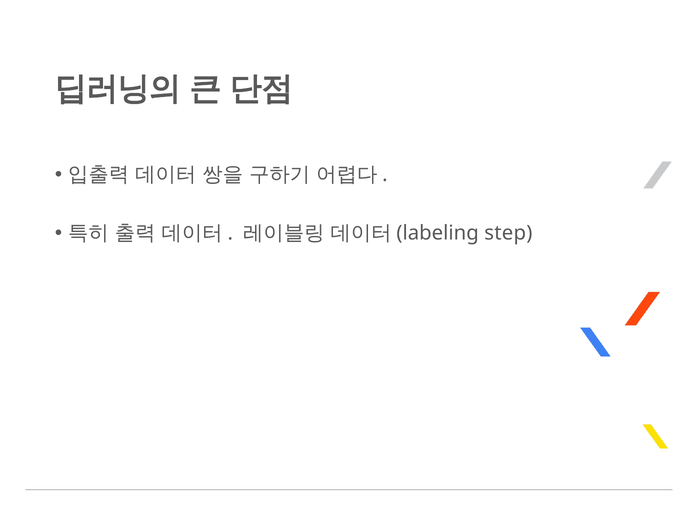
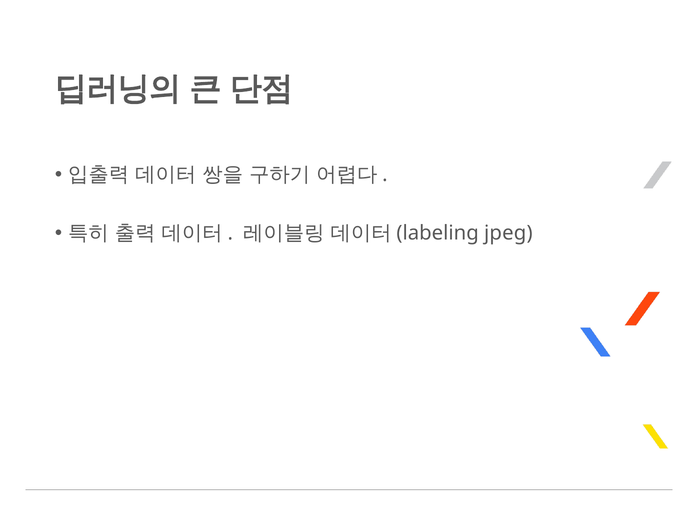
step: step -> jpeg (508, 233)
